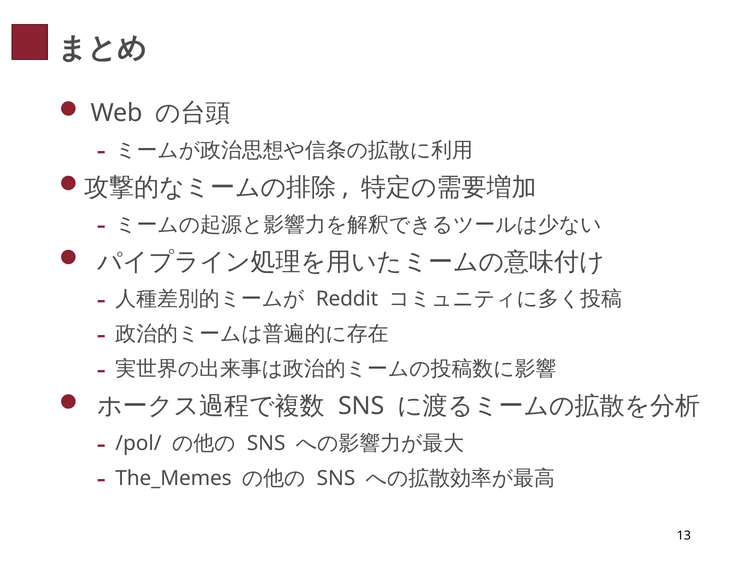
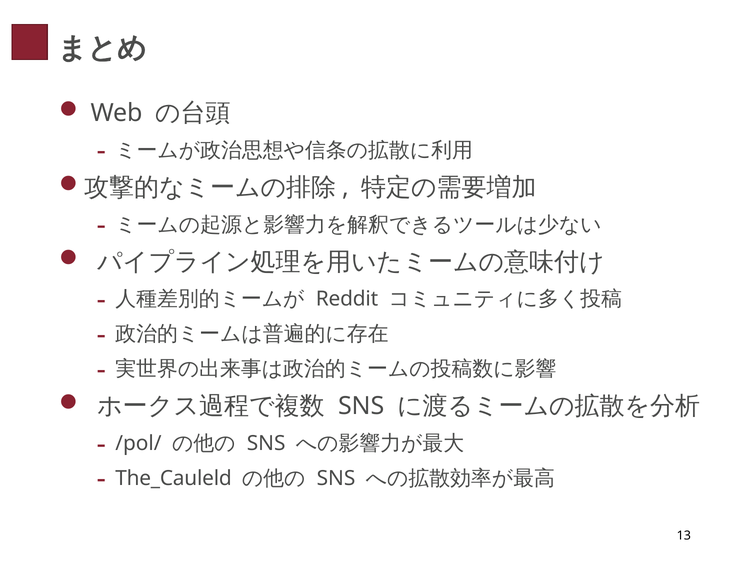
The_Memes: The_Memes -> The_Cauleld (173, 479)
